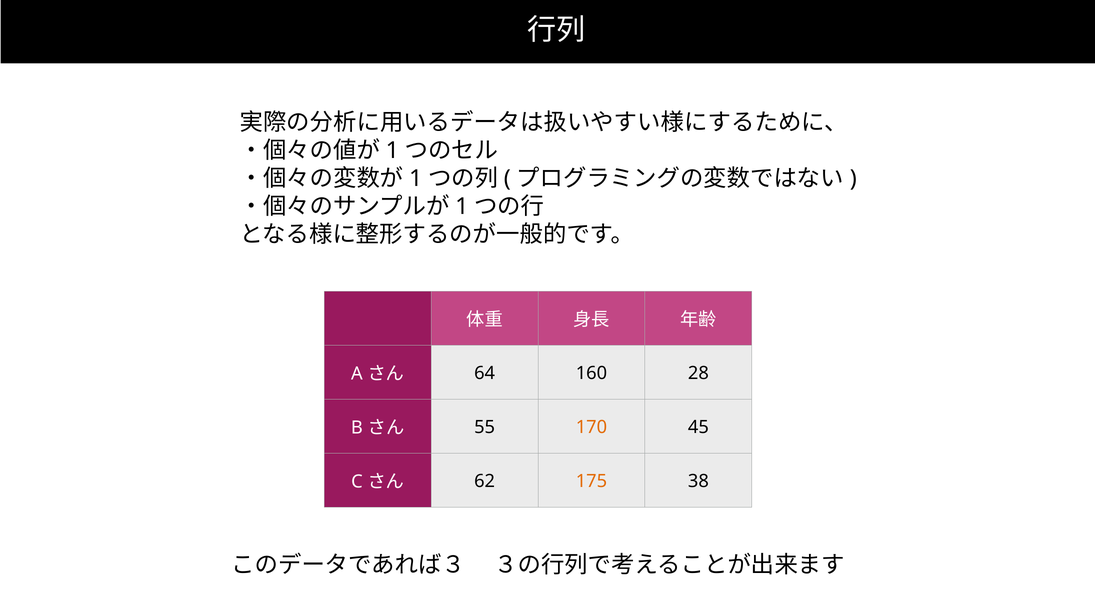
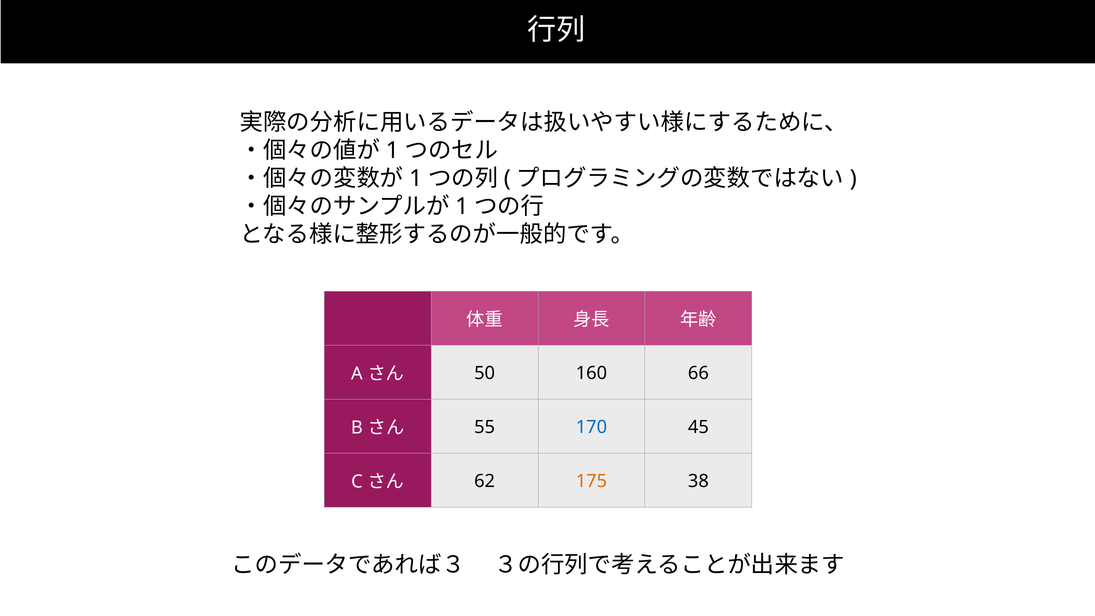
64: 64 -> 50 (485, 373)
28: 28 -> 66 (698, 373)
170 colour: orange -> blue (591, 427)
